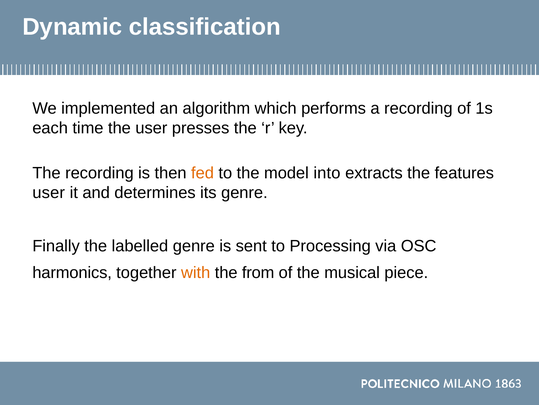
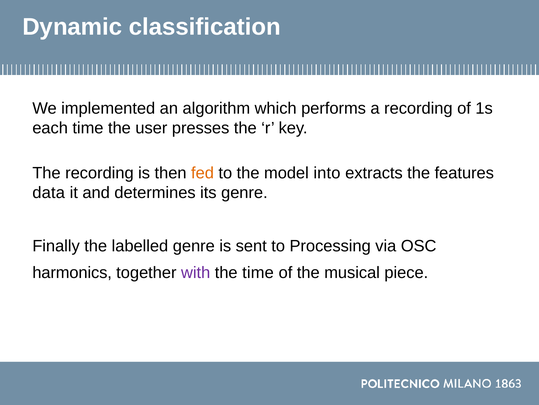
user: user -> data (49, 192)
with colour: orange -> purple (196, 272)
the from: from -> time (258, 272)
